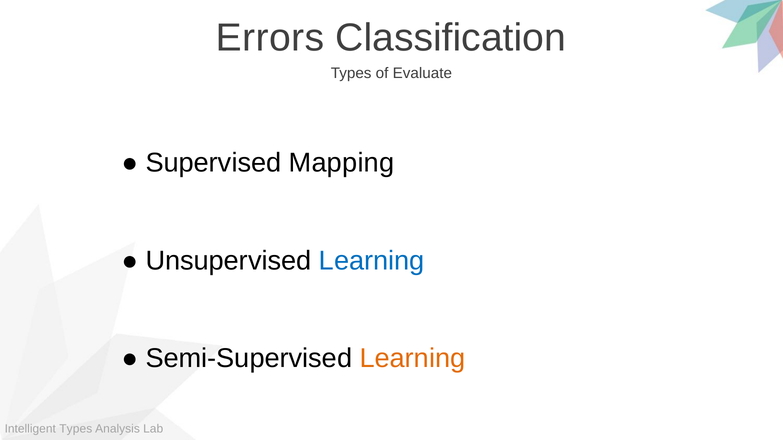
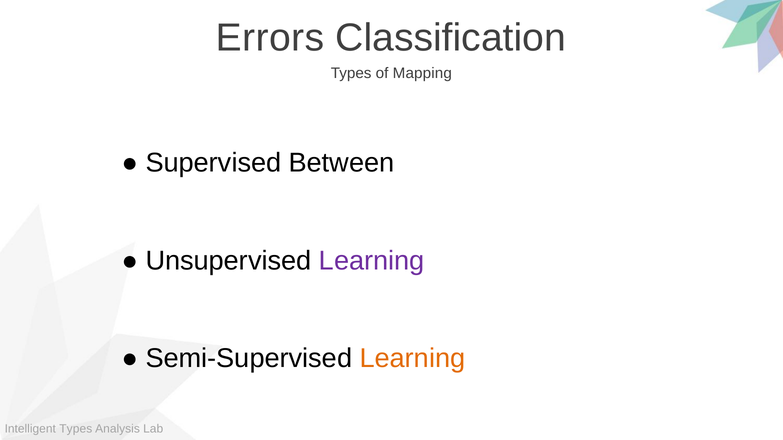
Evaluate: Evaluate -> Mapping (422, 73)
Mapping: Mapping -> Between (342, 163)
Learning colour: blue -> purple (372, 261)
